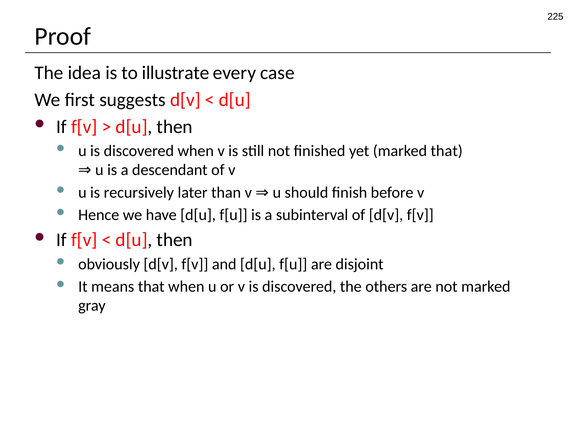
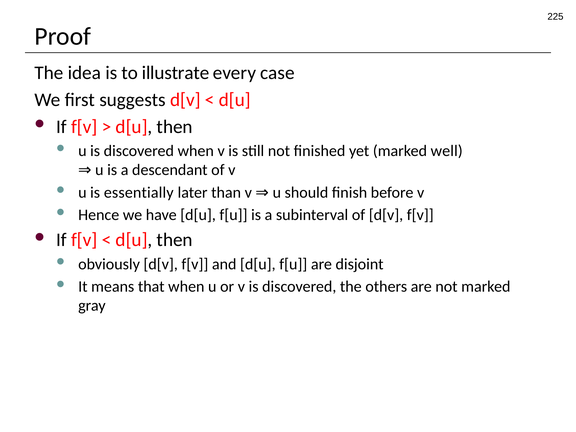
marked that: that -> well (447, 151)
recursively: recursively -> essentially (139, 192)
